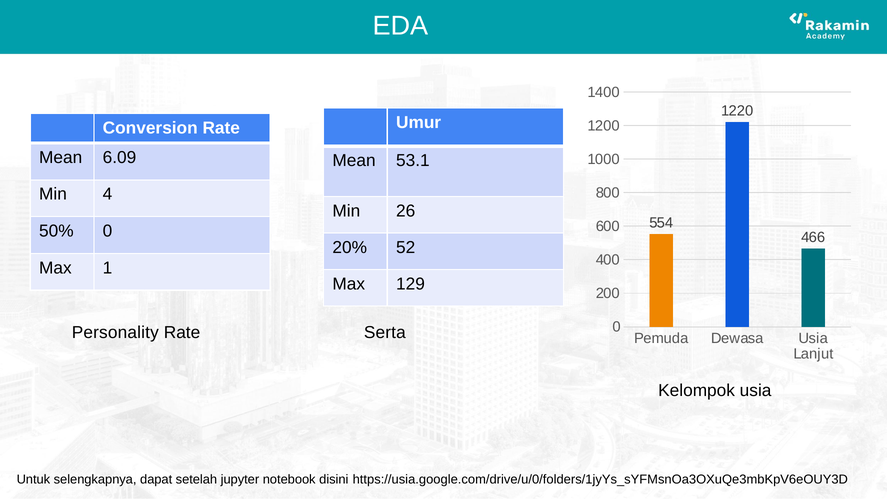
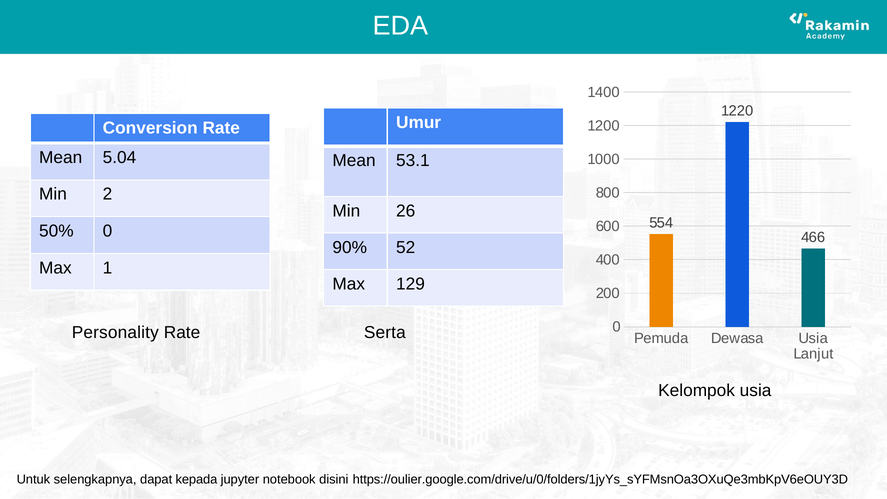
6.09: 6.09 -> 5.04 (120, 157)
4: 4 -> 2 (108, 194)
20%: 20% -> 90% (350, 247)
setelah: setelah -> kepada (196, 479)
https://usia.google.com/drive/u/0/folders/1jyYs_sYFMsnOa3OXuQe3mbKpV6eOUY3D: https://usia.google.com/drive/u/0/folders/1jyYs_sYFMsnOa3OXuQe3mbKpV6eOUY3D -> https://oulier.google.com/drive/u/0/folders/1jyYs_sYFMsnOa3OXuQe3mbKpV6eOUY3D (600, 479)
